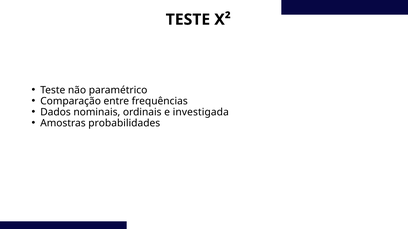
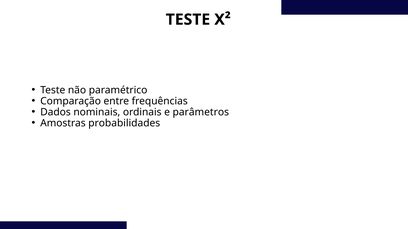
investigada: investigada -> parâmetros (201, 112)
